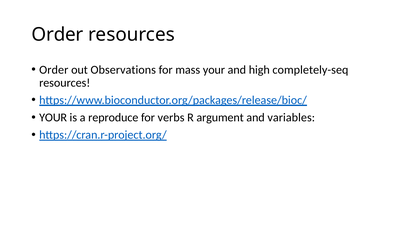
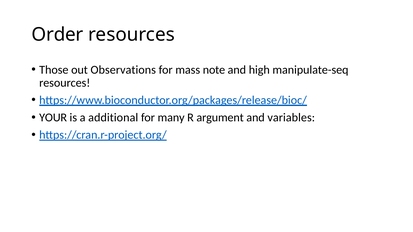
Order: Order -> Those (54, 70)
mass your: your -> note (214, 70)
completely-seq: completely-seq -> manipulate-seq (310, 70)
reproduce: reproduce -> additional (113, 118)
verbs: verbs -> many (171, 118)
